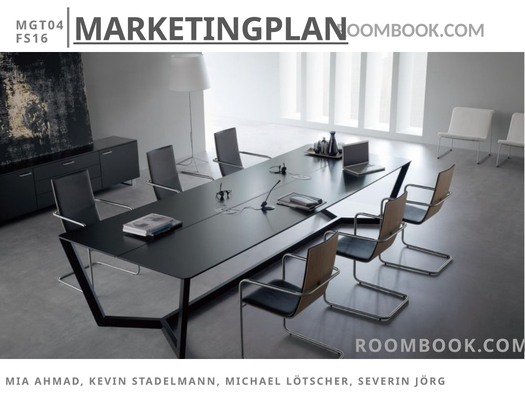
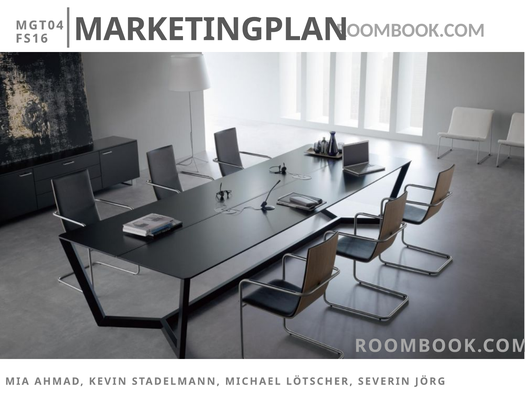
MARKETINGPLAN underline: present -> none (211, 30)
